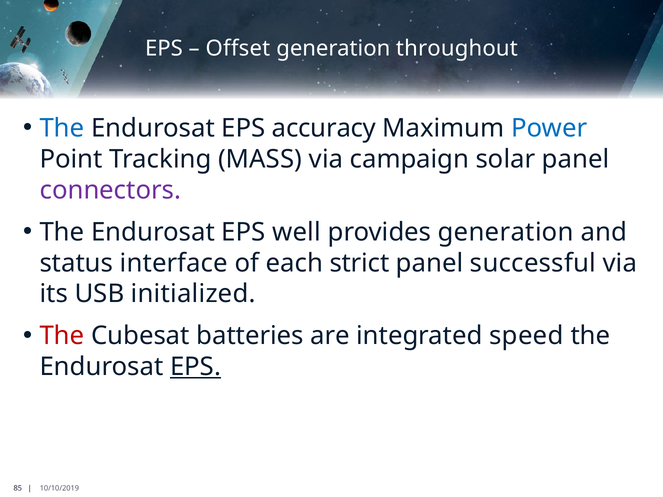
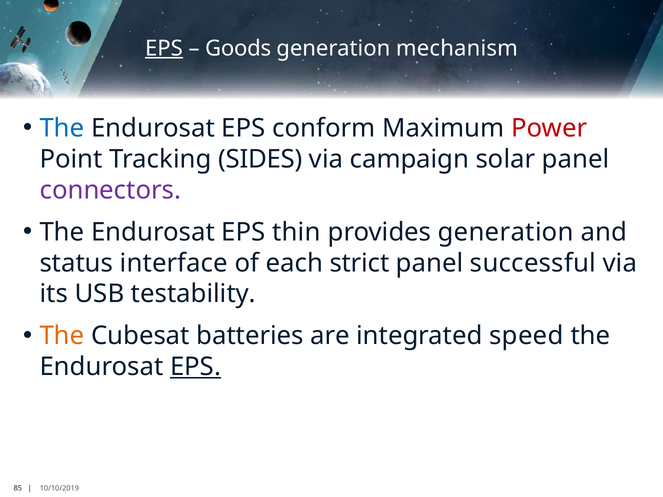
EPS underline: none -> present (164, 48)
Offset: Offset -> Goods (238, 48)
throughout: throughout -> mechanism (457, 48)
accuracy: accuracy -> conform (324, 128)
Power colour: blue -> red (549, 128)
MASS: MASS -> SIDES (260, 159)
well: well -> thin (297, 232)
initialized: initialized -> testability (193, 294)
The colour: red -> orange (62, 336)
